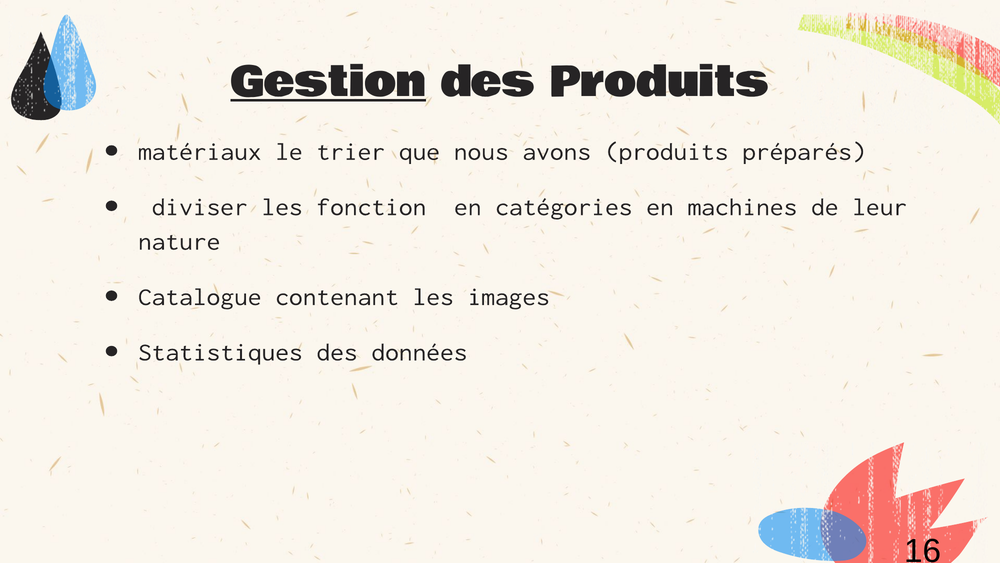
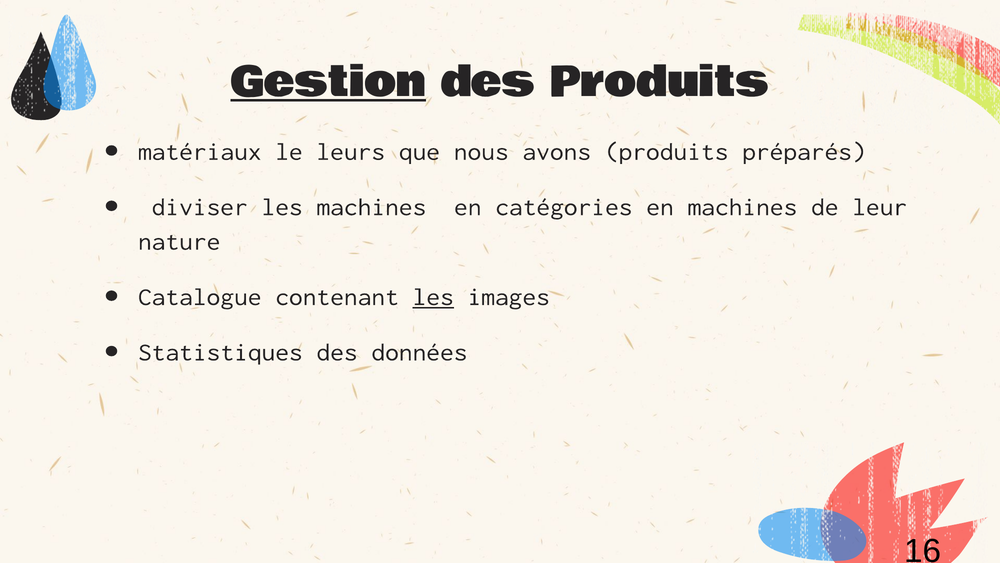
trier: trier -> leurs (351, 151)
les fonction: fonction -> machines (371, 207)
les underline: none -> present (433, 297)
